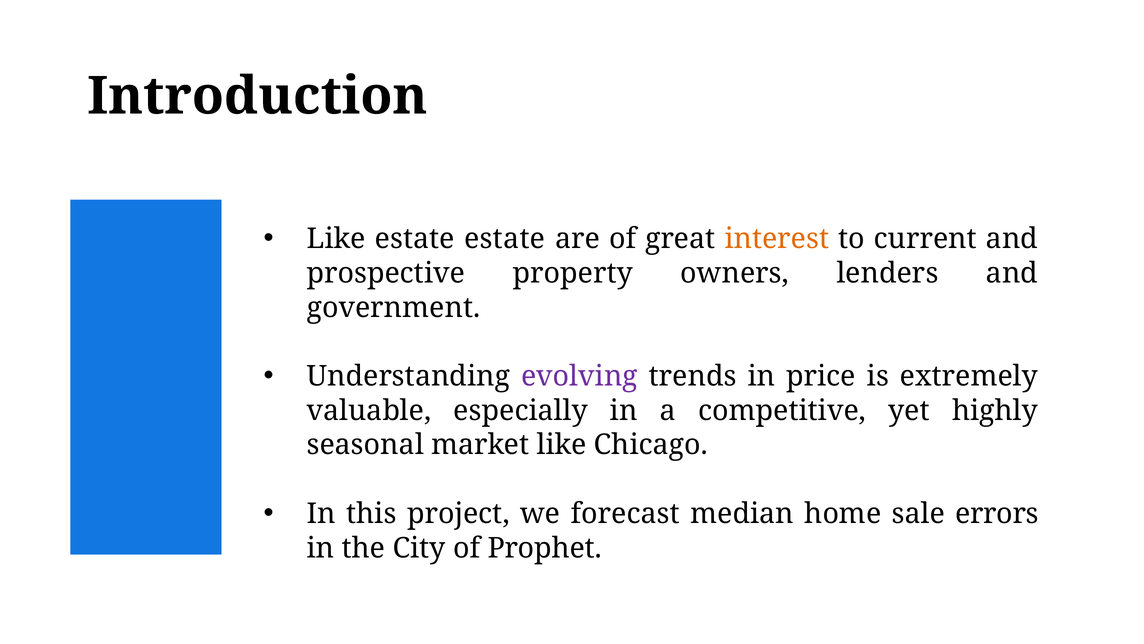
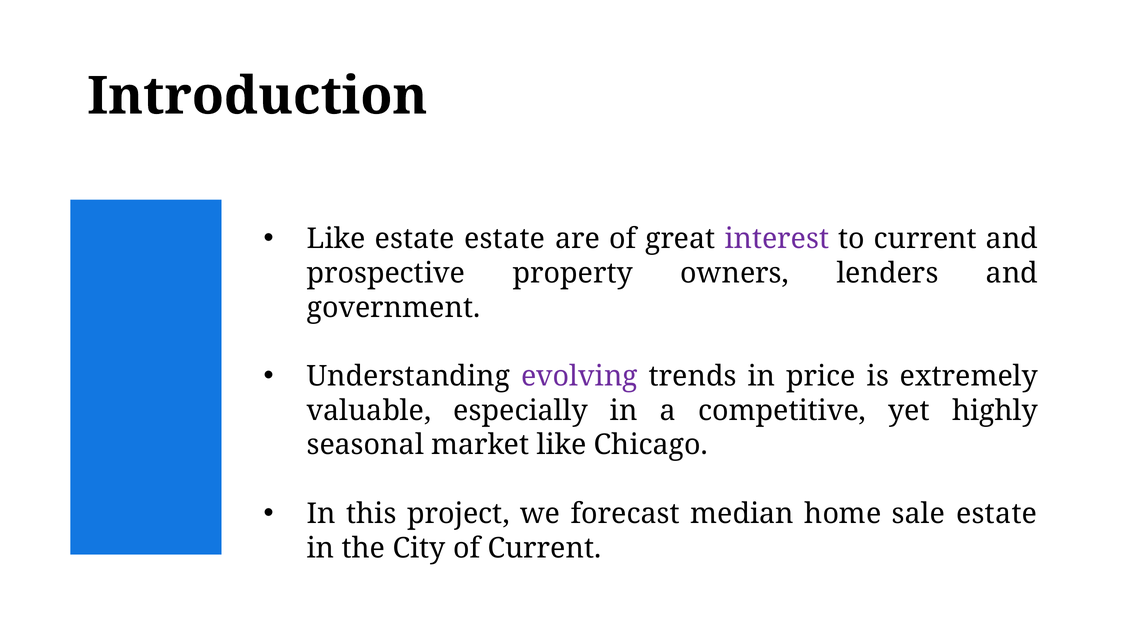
interest colour: orange -> purple (777, 239)
sale errors: errors -> estate (997, 513)
of Prophet: Prophet -> Current (545, 548)
